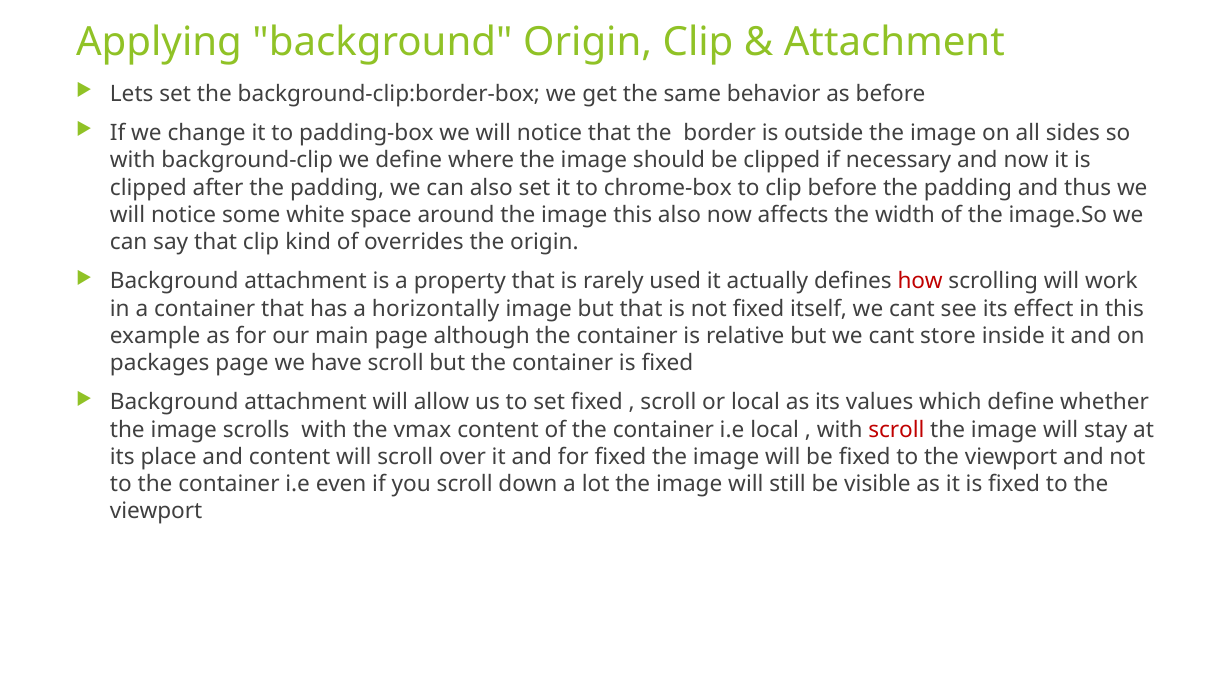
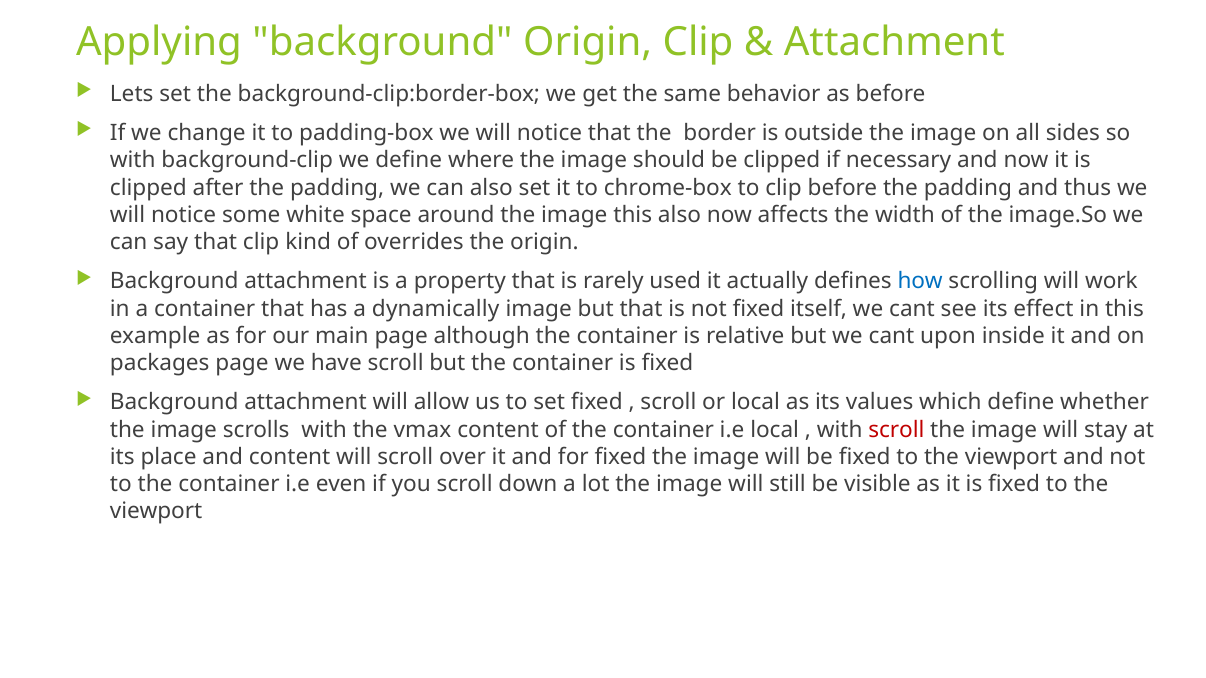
how colour: red -> blue (920, 282)
horizontally: horizontally -> dynamically (436, 309)
store: store -> upon (948, 336)
